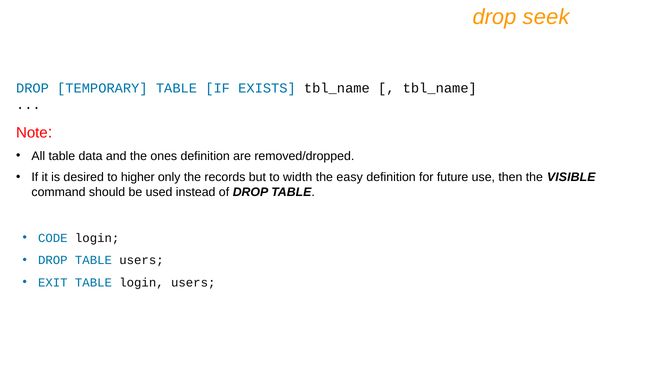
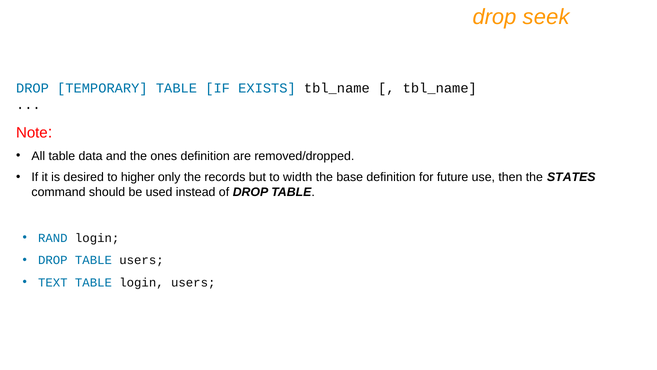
easy: easy -> base (350, 177)
VISIBLE: VISIBLE -> STATES (571, 177)
CODE: CODE -> RAND (53, 238)
EXIT: EXIT -> TEXT (53, 282)
